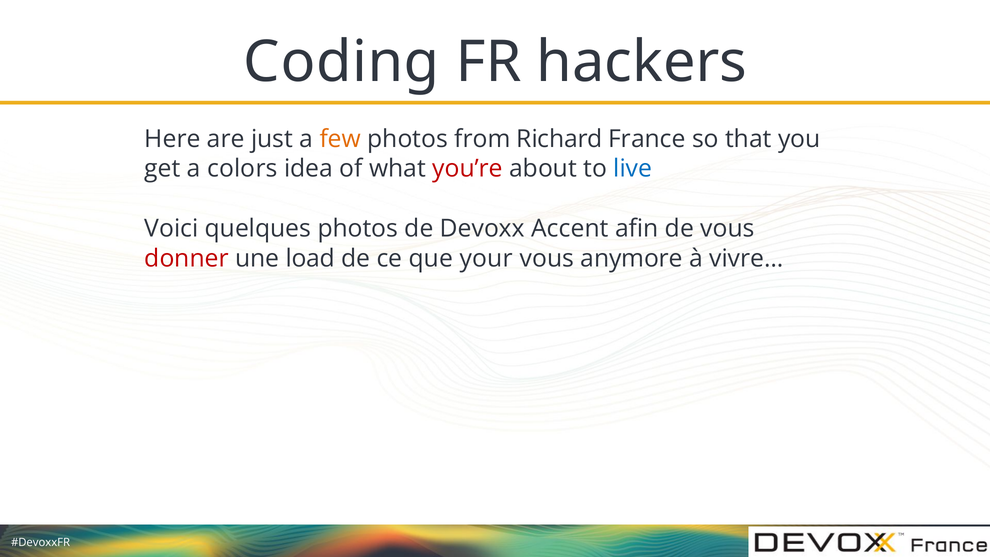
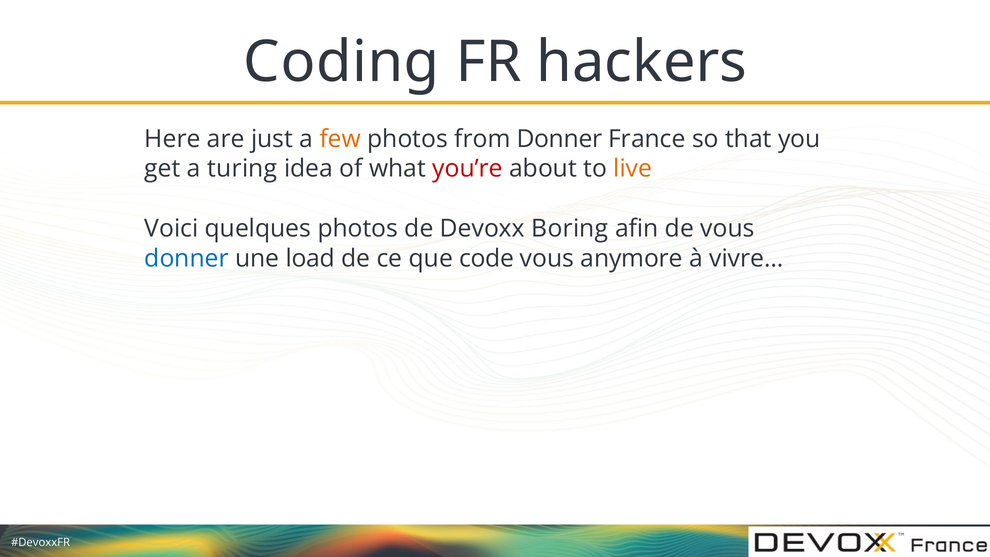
from Richard: Richard -> Donner (559, 139)
colors: colors -> turing (242, 169)
live colour: blue -> orange (633, 169)
Accent: Accent -> Boring (570, 229)
donner colour: red -> blue (187, 258)
your: your -> code (487, 258)
